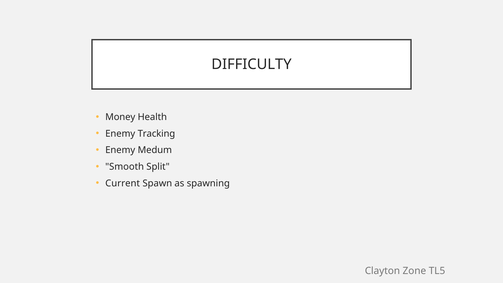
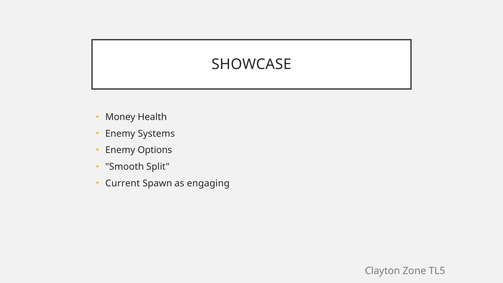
DIFFICULTY: DIFFICULTY -> SHOWCASE (251, 64)
Tracking: Tracking -> Systems (156, 134)
Medum: Medum -> Options (155, 150)
spawning: spawning -> engaging (208, 183)
